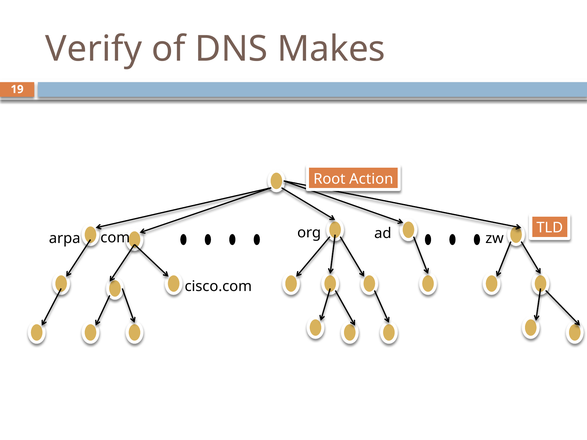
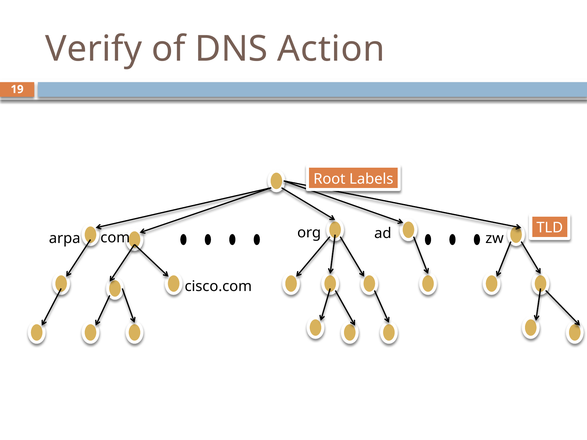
Makes: Makes -> Action (331, 49)
Action: Action -> Labels (371, 179)
